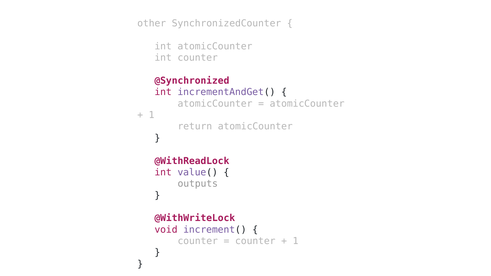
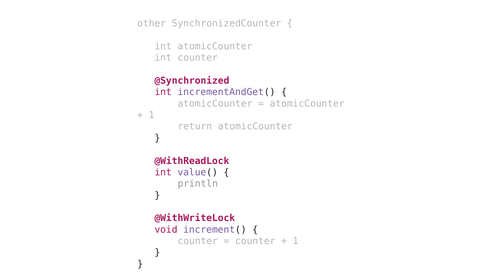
outputs: outputs -> println (198, 184)
